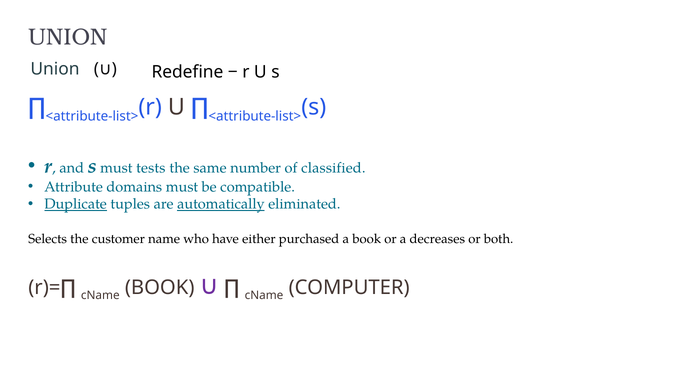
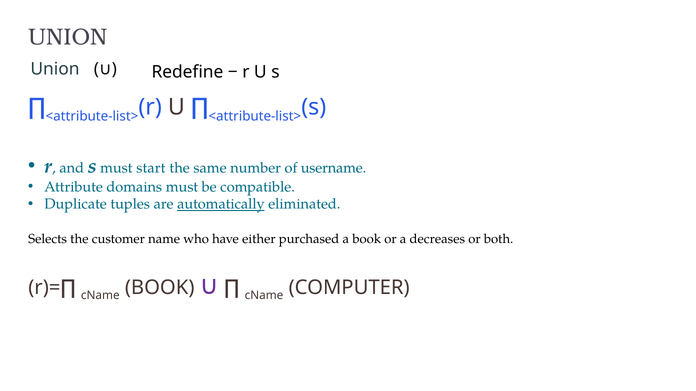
tests: tests -> start (151, 168)
classified: classified -> username (334, 168)
Duplicate underline: present -> none (76, 204)
